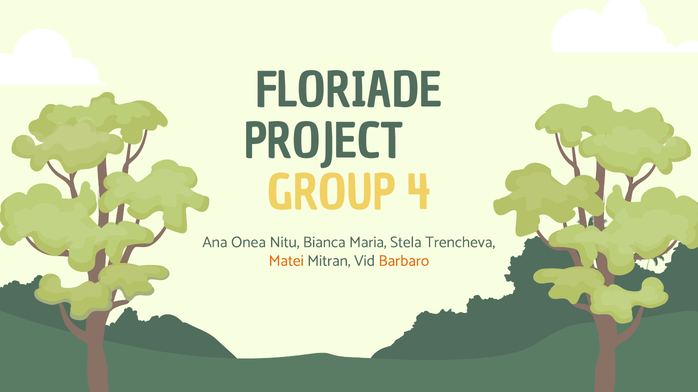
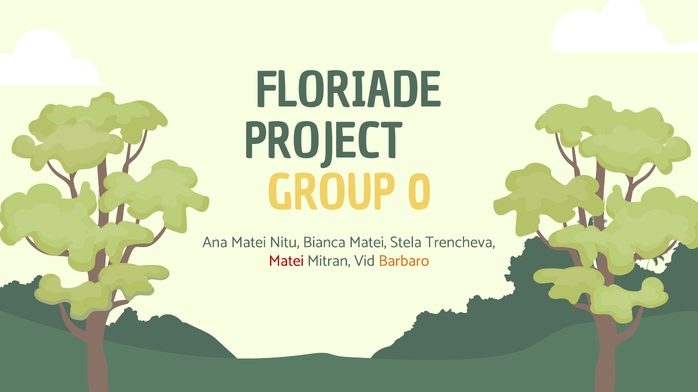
4: 4 -> 0 (420, 194)
Ana Onea: Onea -> Matei (249, 242)
Bianca Maria: Maria -> Matei (368, 242)
Matei colour: orange -> red (286, 261)
